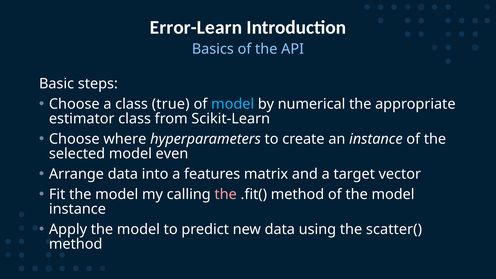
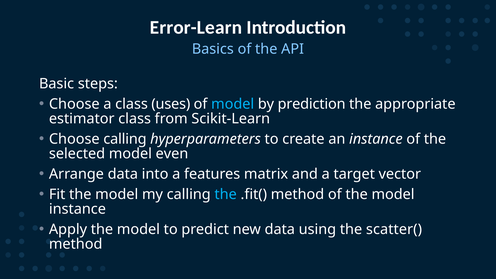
true: true -> uses (171, 104)
numerical: numerical -> prediction (312, 104)
Choose where: where -> calling (125, 139)
the colour: pink -> light blue (226, 194)
